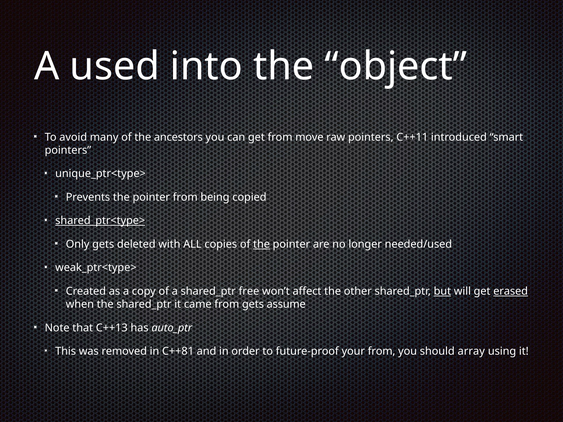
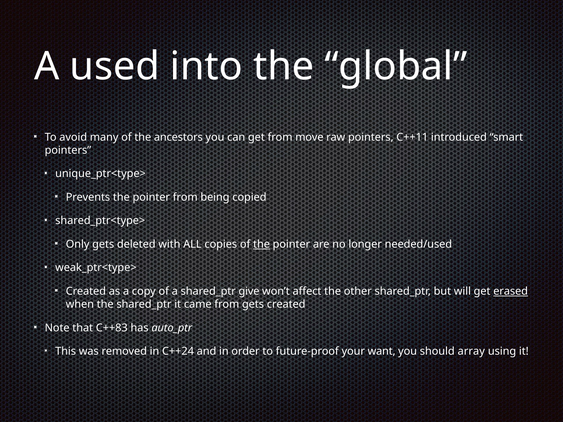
object: object -> global (396, 67)
shared_ptr<type> underline: present -> none (100, 221)
free: free -> give (249, 291)
but underline: present -> none (442, 291)
gets assume: assume -> created (286, 304)
C++13: C++13 -> C++83 (112, 328)
C++81: C++81 -> C++24 (178, 351)
your from: from -> want (382, 351)
